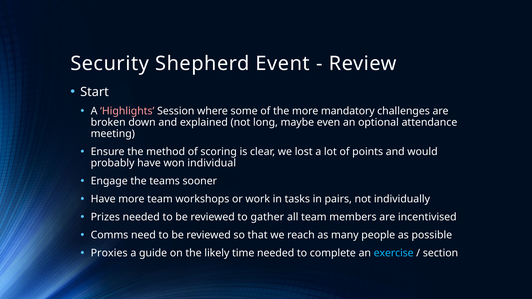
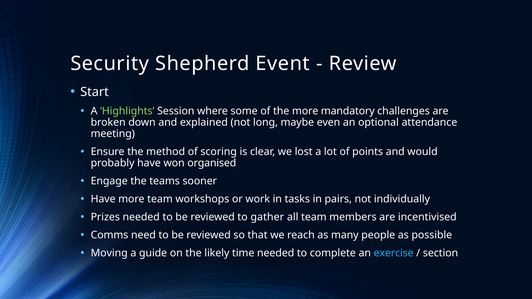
Highlights colour: pink -> light green (127, 111)
individual: individual -> organised (212, 163)
Proxies: Proxies -> Moving (109, 253)
